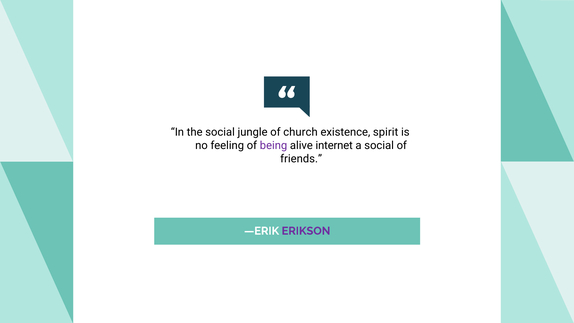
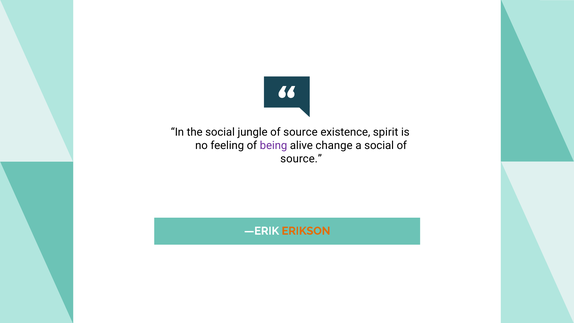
jungle of church: church -> source (300, 132)
internet: internet -> change (334, 146)
friends: friends -> source (301, 159)
ERIKSON colour: purple -> orange (306, 231)
